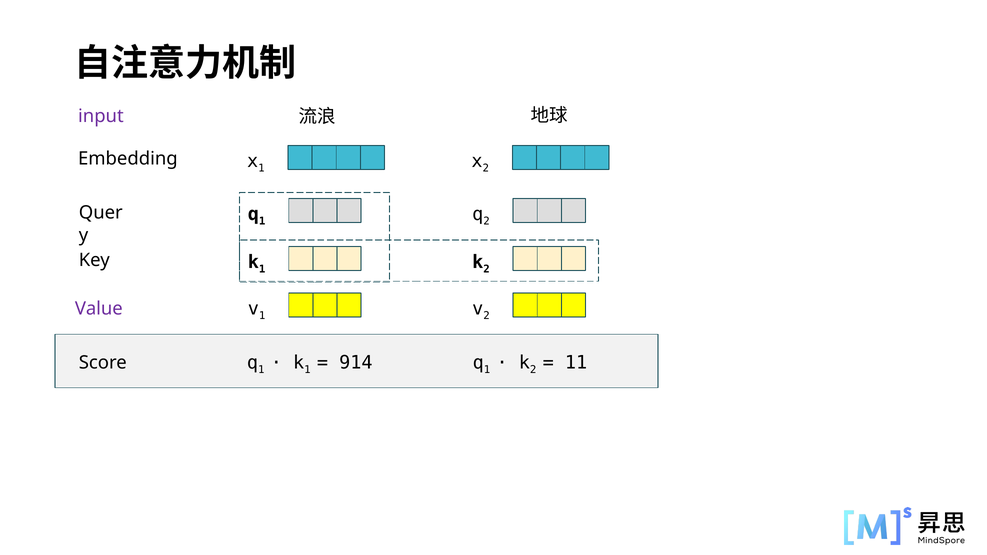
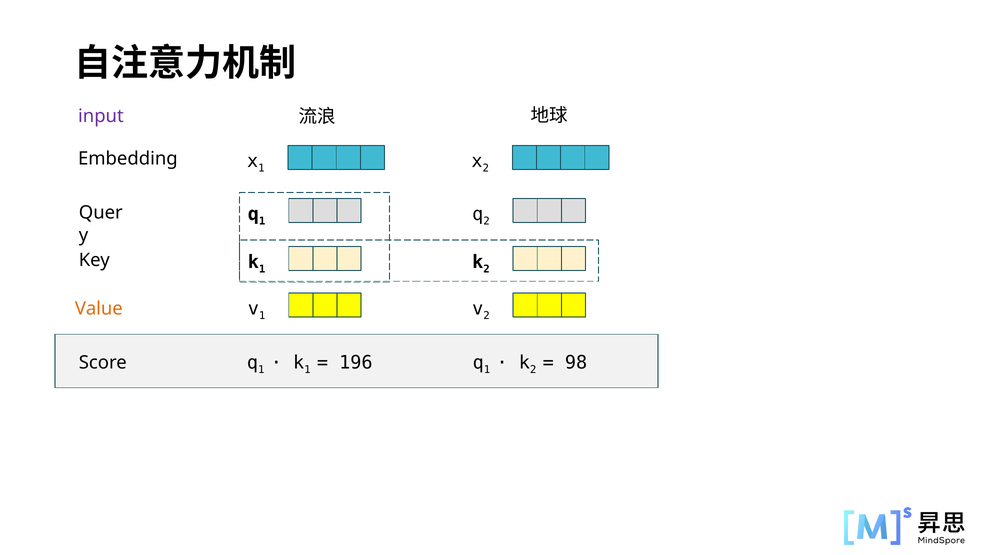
Value colour: purple -> orange (99, 309)
914: 914 -> 196 (356, 363)
11: 11 -> 98 (576, 363)
